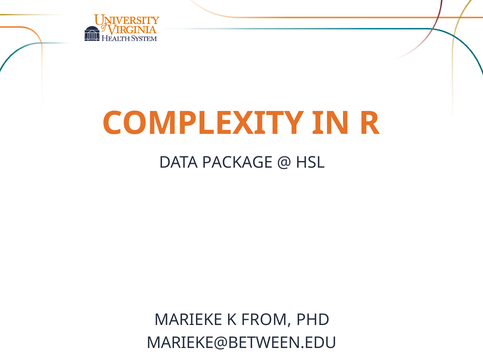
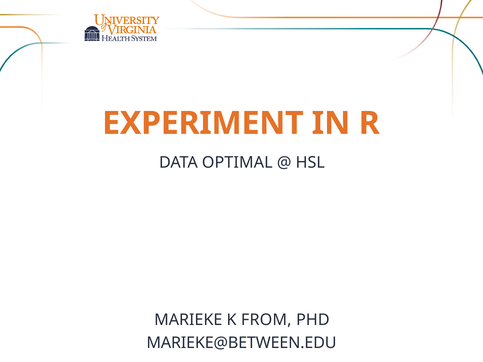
COMPLEXITY: COMPLEXITY -> EXPERIMENT (203, 123)
PACKAGE: PACKAGE -> OPTIMAL (237, 163)
